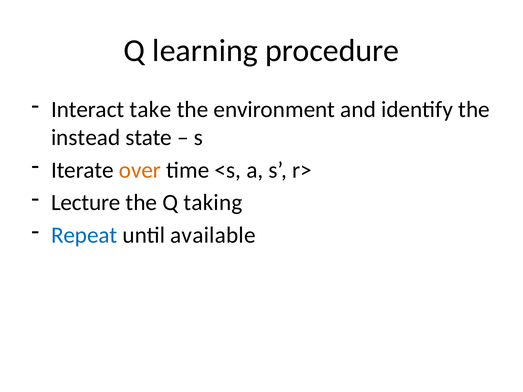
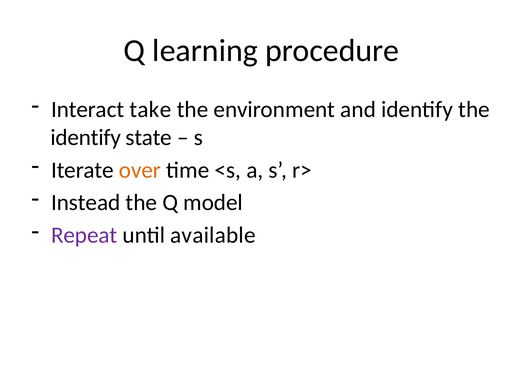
instead: instead -> identify (86, 138)
Lecture: Lecture -> Instead (86, 203)
taking: taking -> model (213, 203)
Repeat colour: blue -> purple (84, 235)
